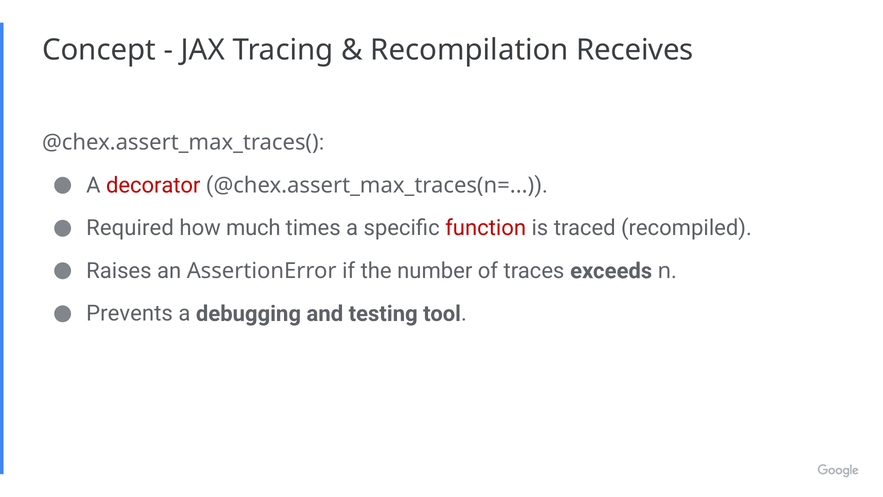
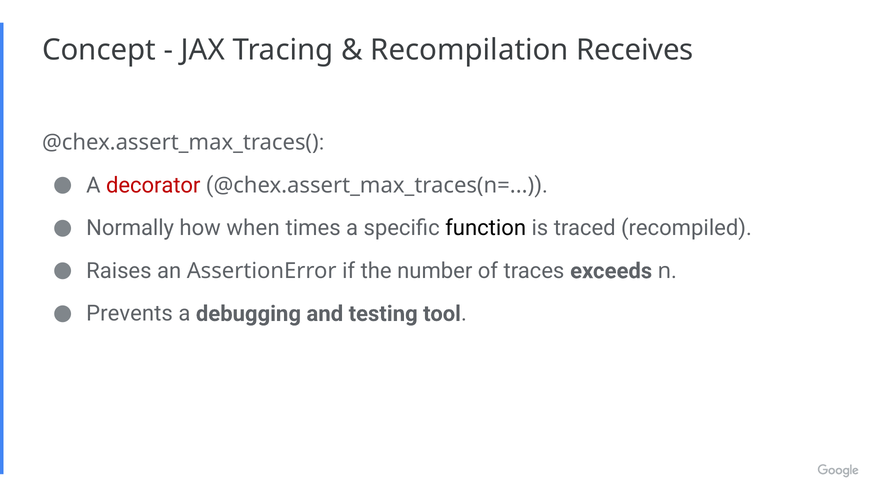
Required: Required -> Normally (130, 228)
much: much -> when (253, 228)
function colour: red -> black (486, 228)
